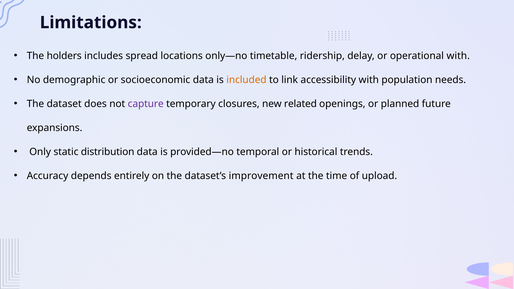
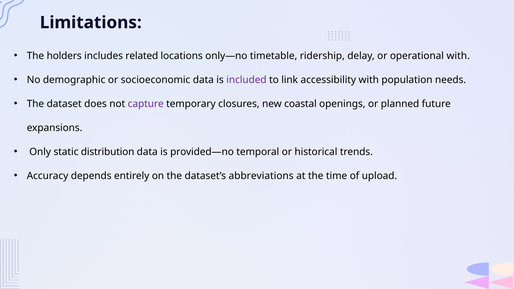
spread: spread -> related (142, 56)
included colour: orange -> purple (246, 80)
related: related -> coastal (300, 104)
improvement: improvement -> abbreviations (261, 176)
